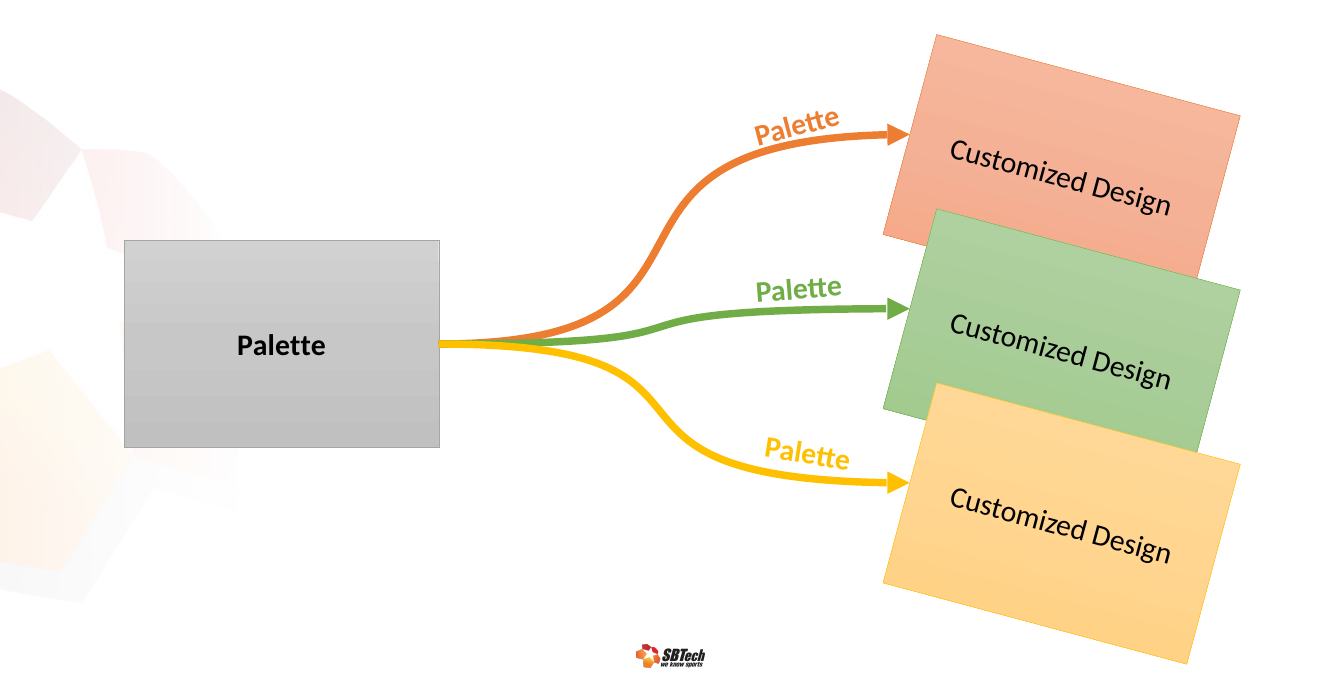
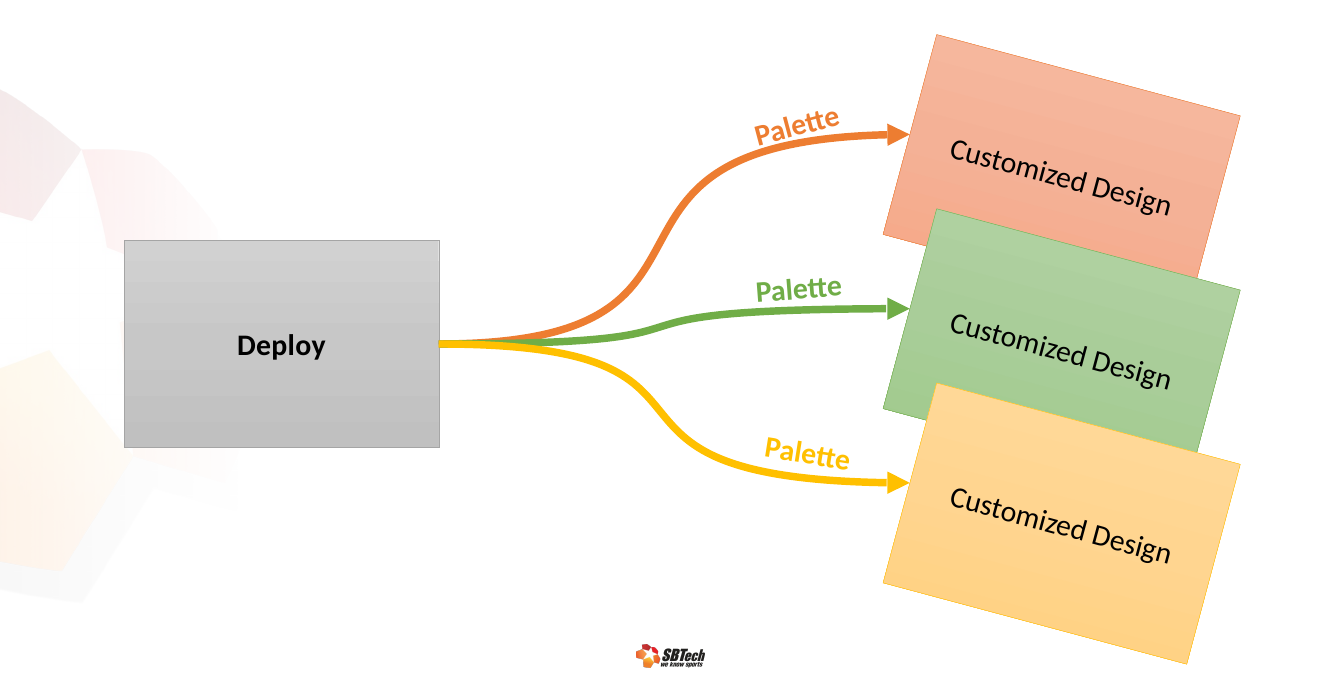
Palette: Palette -> Deploy (281, 346)
